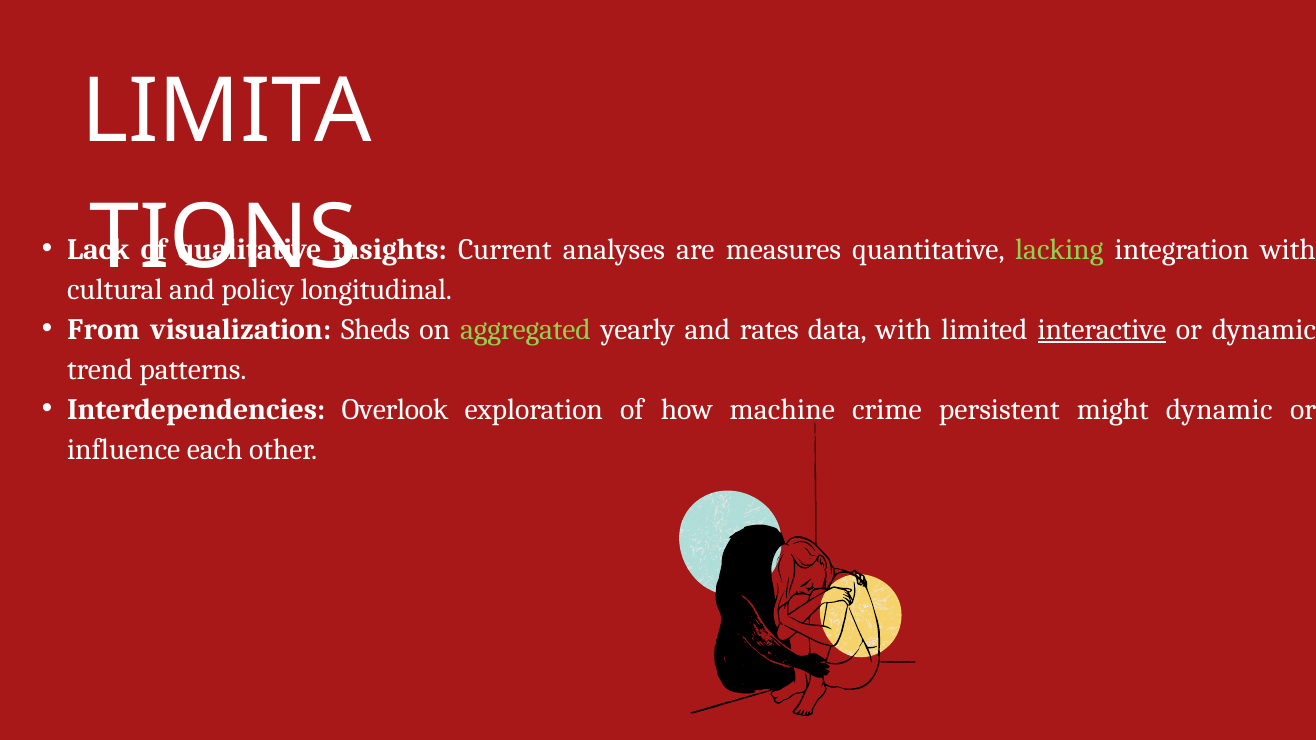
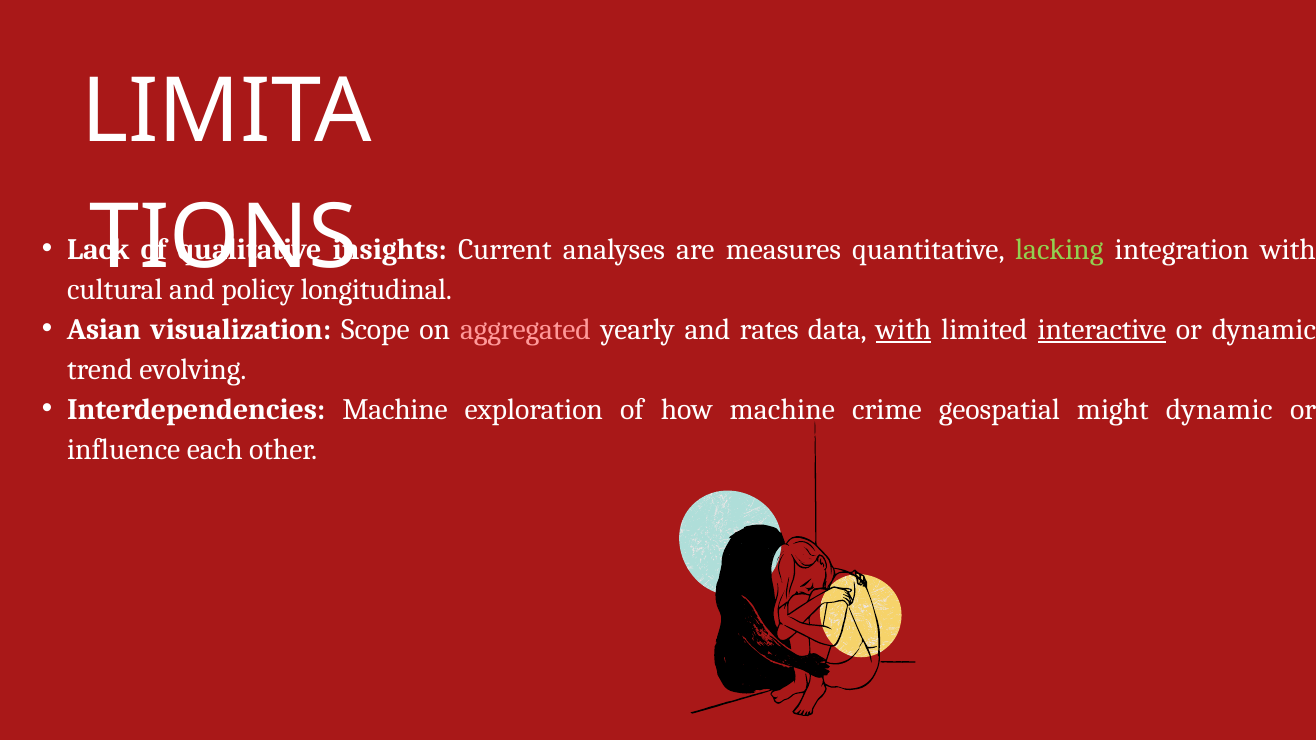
From: From -> Asian (104, 330)
Sheds: Sheds -> Scope (375, 330)
aggregated colour: light green -> pink (525, 330)
with underline: none -> present (904, 330)
patterns: patterns -> evolving (193, 370)
Interdependencies Overlook: Overlook -> Machine (395, 410)
persistent: persistent -> geospatial (999, 410)
